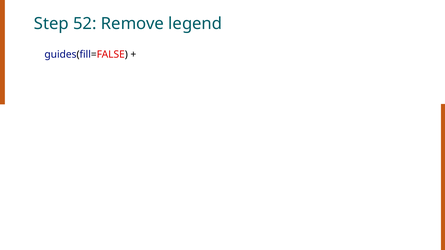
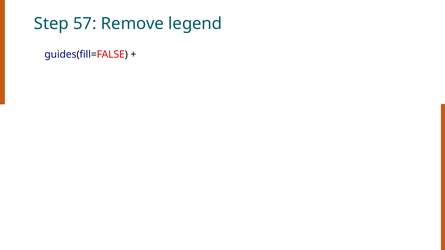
52: 52 -> 57 (85, 24)
